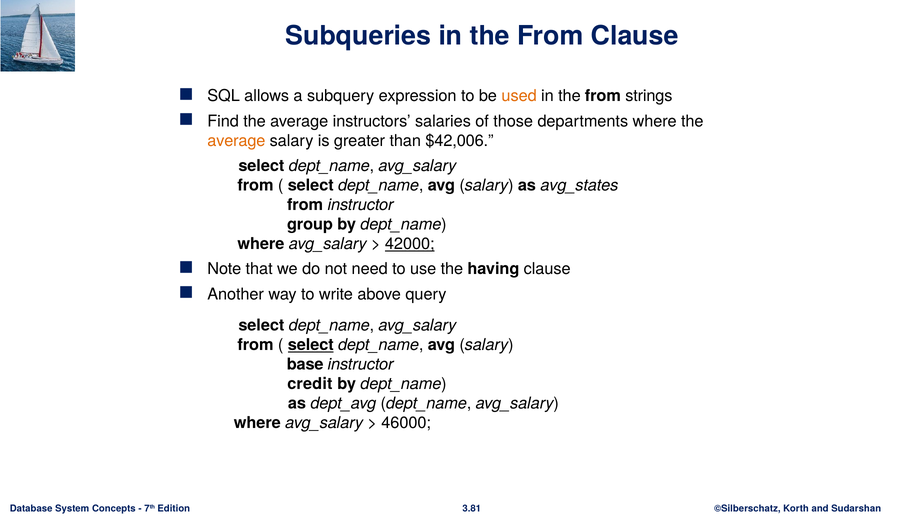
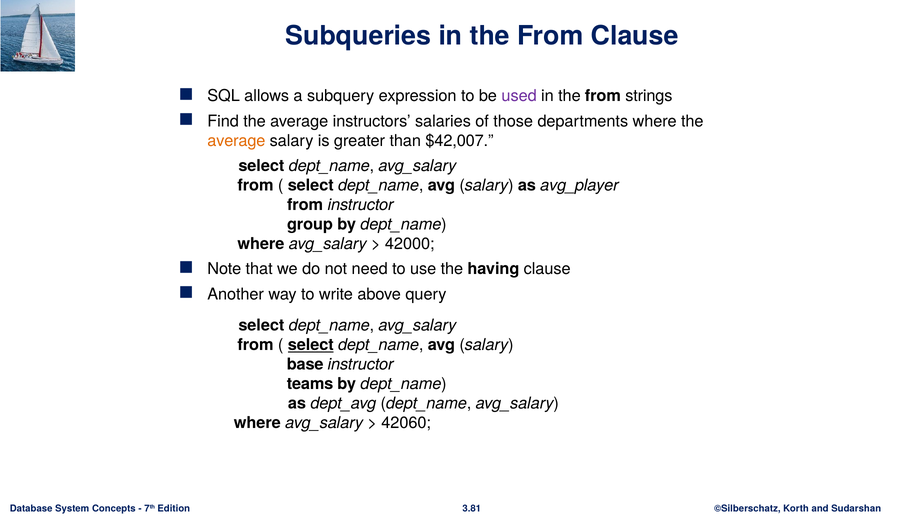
used colour: orange -> purple (519, 96)
$42,006: $42,006 -> $42,007 (459, 141)
avg_states: avg_states -> avg_player (579, 185)
42000 underline: present -> none (410, 244)
credit: credit -> teams (310, 384)
46000: 46000 -> 42060 (406, 423)
